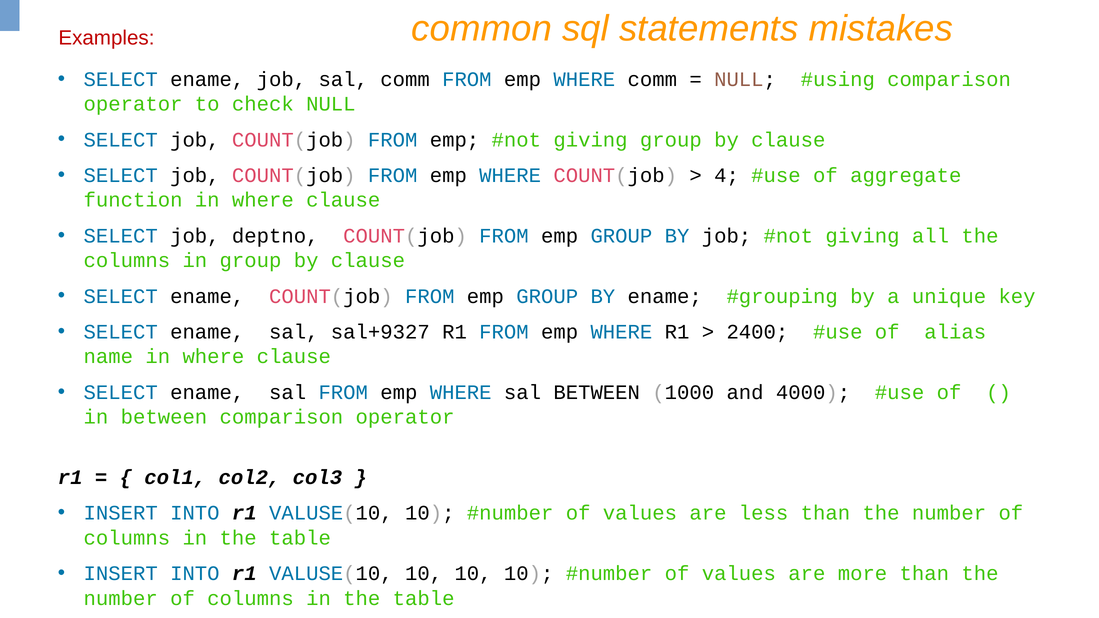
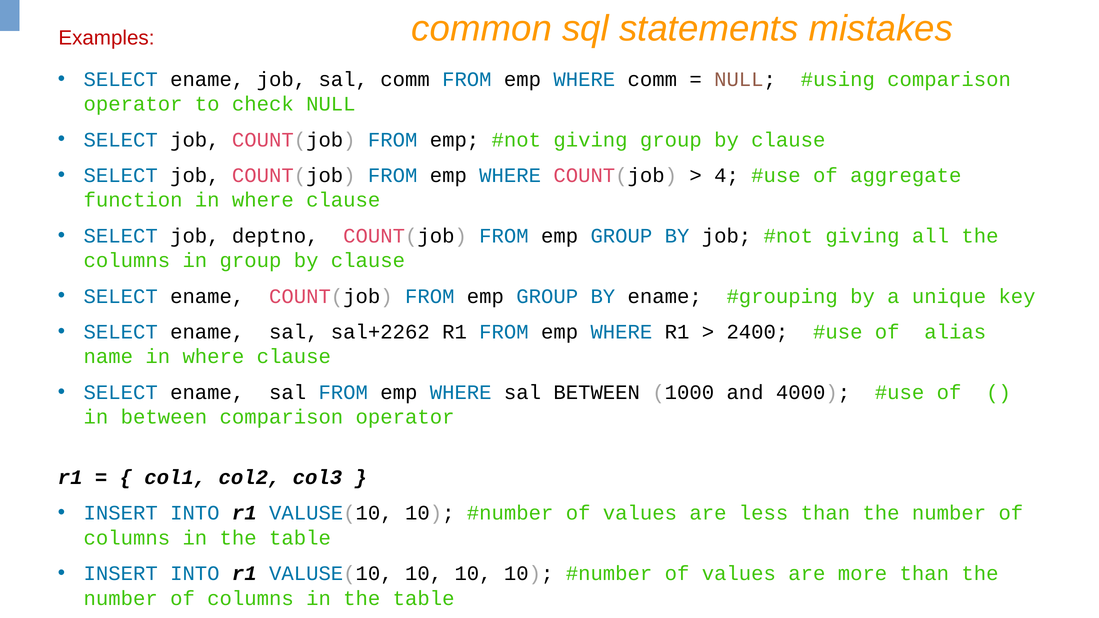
sal+9327: sal+9327 -> sal+2262 (380, 332)
